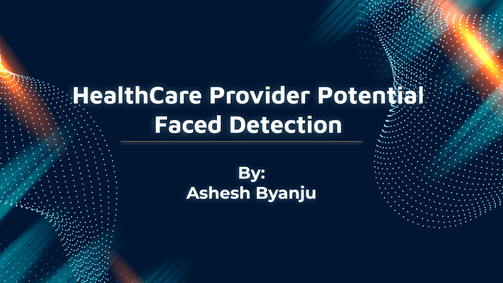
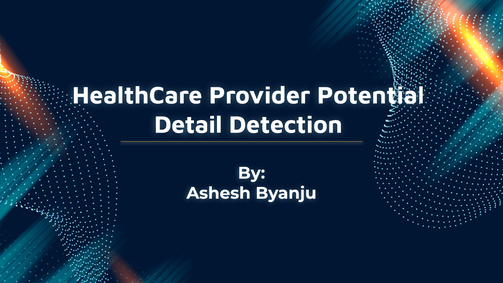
Faced: Faced -> Detail (188, 125)
